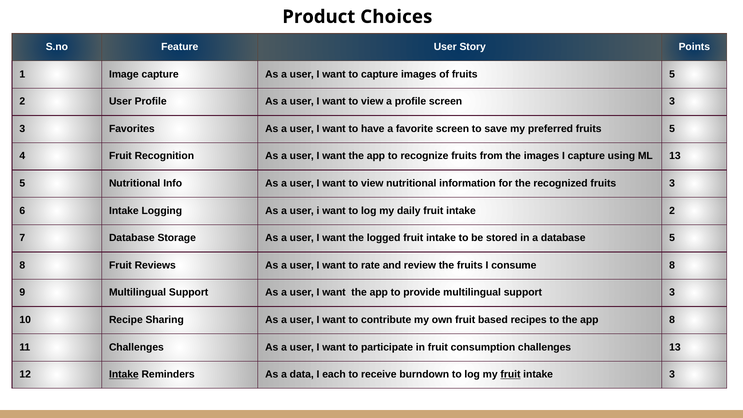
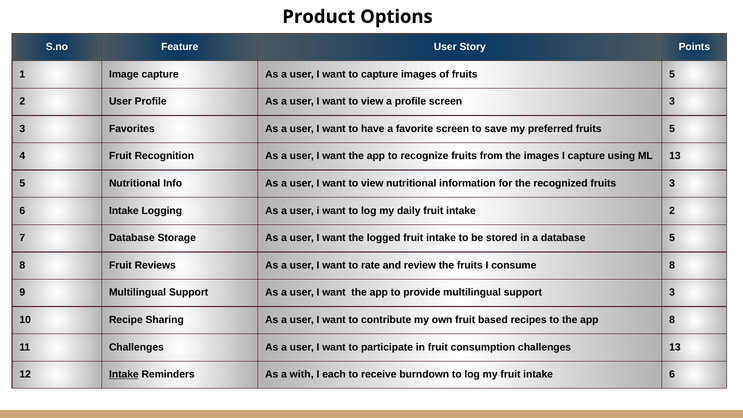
Choices: Choices -> Options (396, 17)
data: data -> with (302, 374)
fruit underline: present -> none (510, 374)
intake 3: 3 -> 6 (672, 374)
